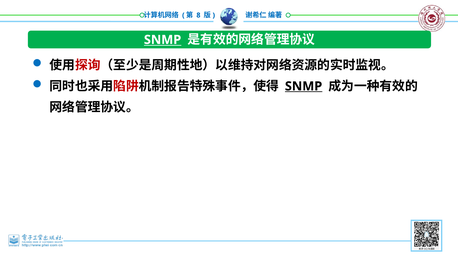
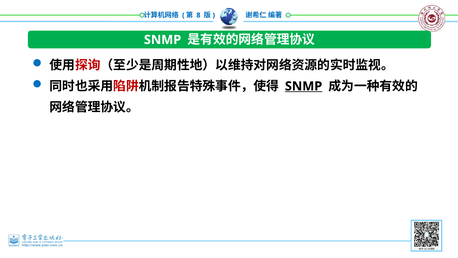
SNMP underline: present -> none (163, 40)
